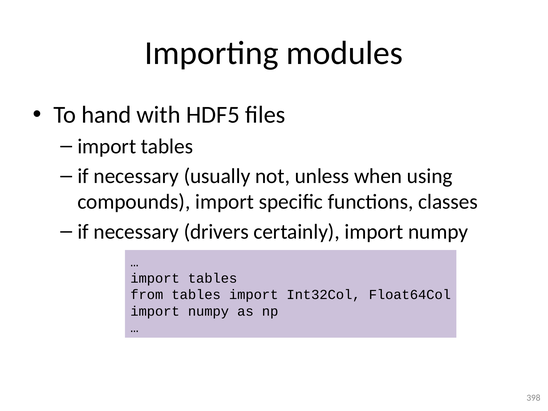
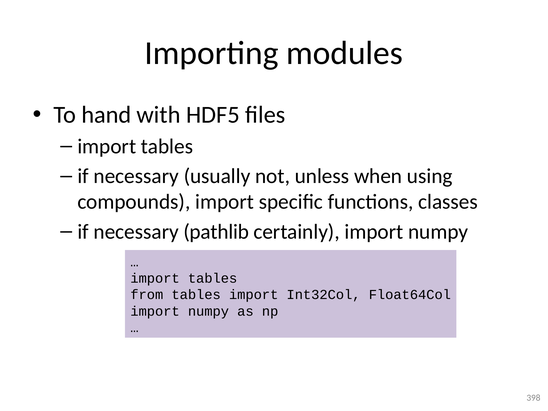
drivers: drivers -> pathlib (216, 232)
